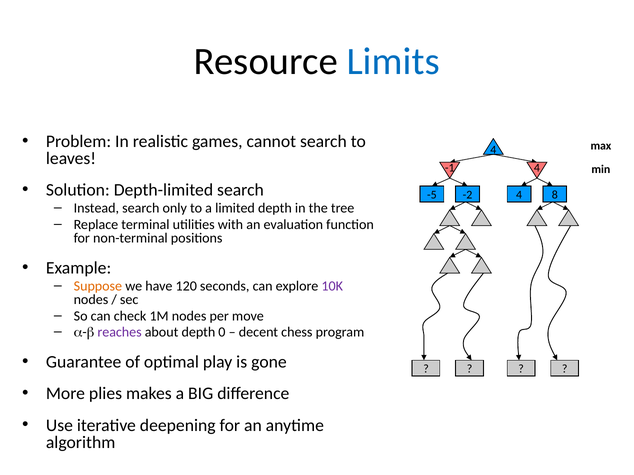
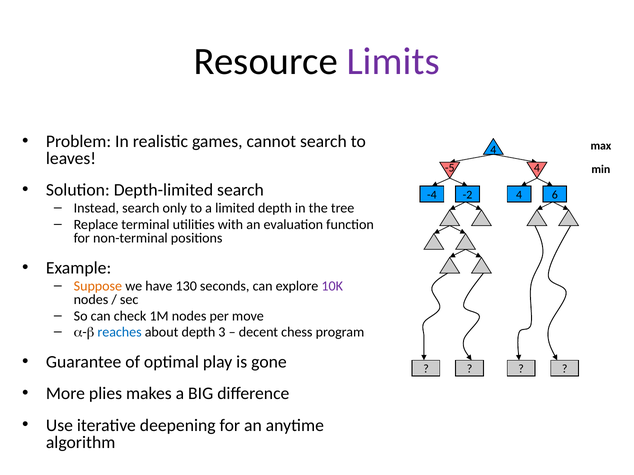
Limits colour: blue -> purple (393, 61)
-1: -1 -> -5 (450, 168)
-5: -5 -> -4 (432, 195)
8: 8 -> 6 (555, 195)
120: 120 -> 130 (186, 286)
reaches colour: purple -> blue (120, 333)
0: 0 -> 3 (222, 333)
